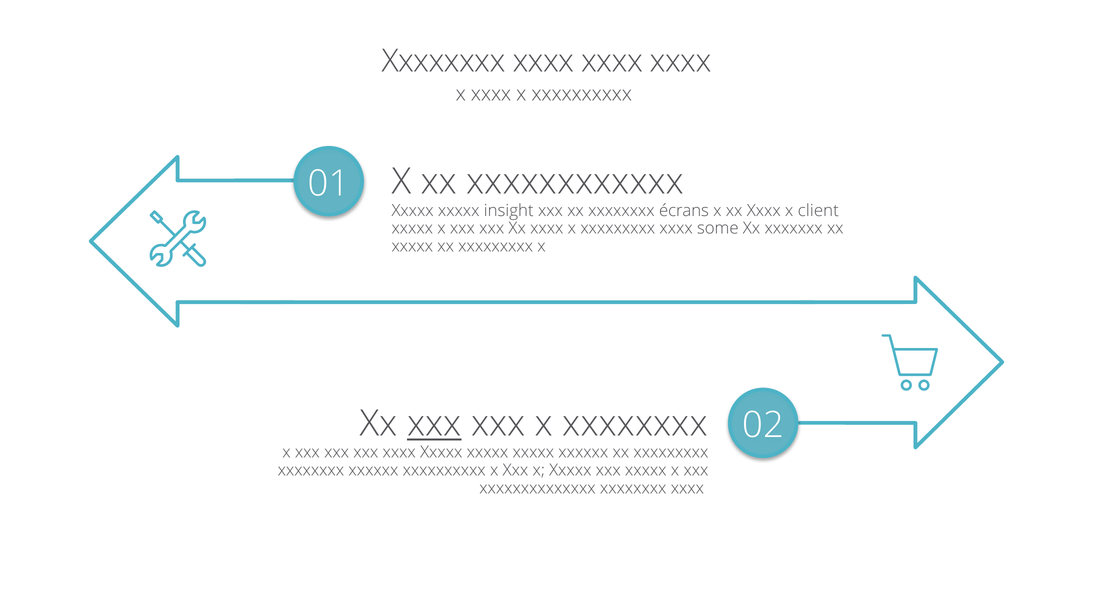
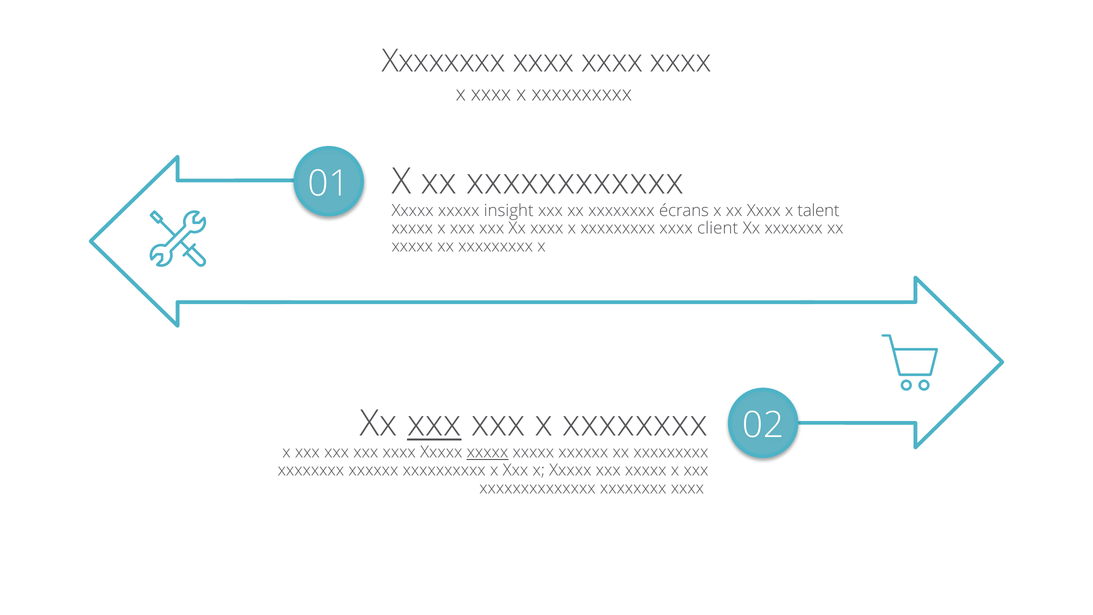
client: client -> talent (819, 210)
some: some -> client (718, 228)
xxxxx underline: none -> present (487, 452)
